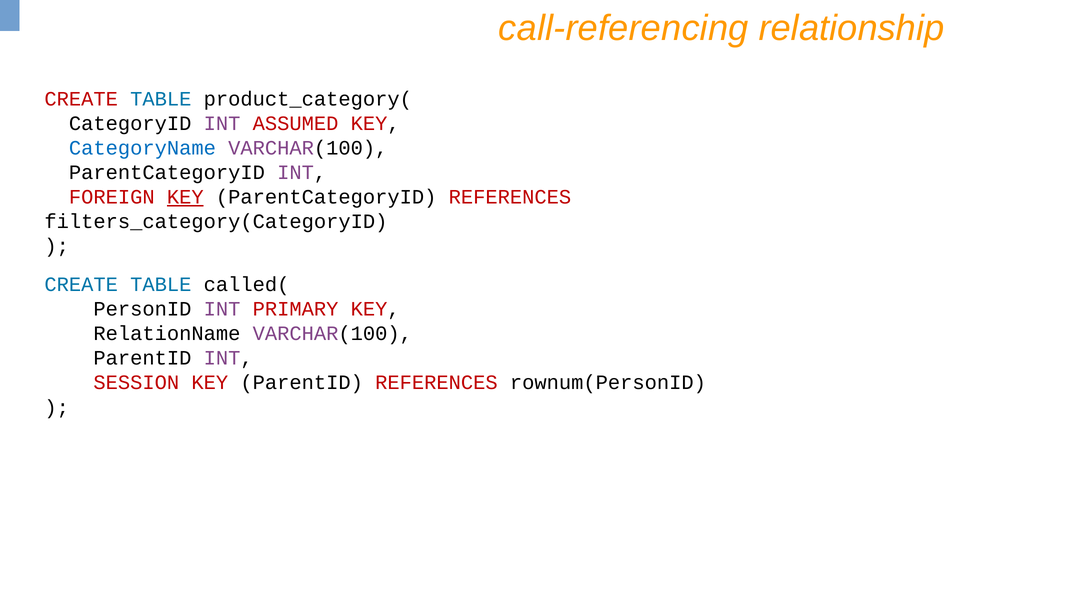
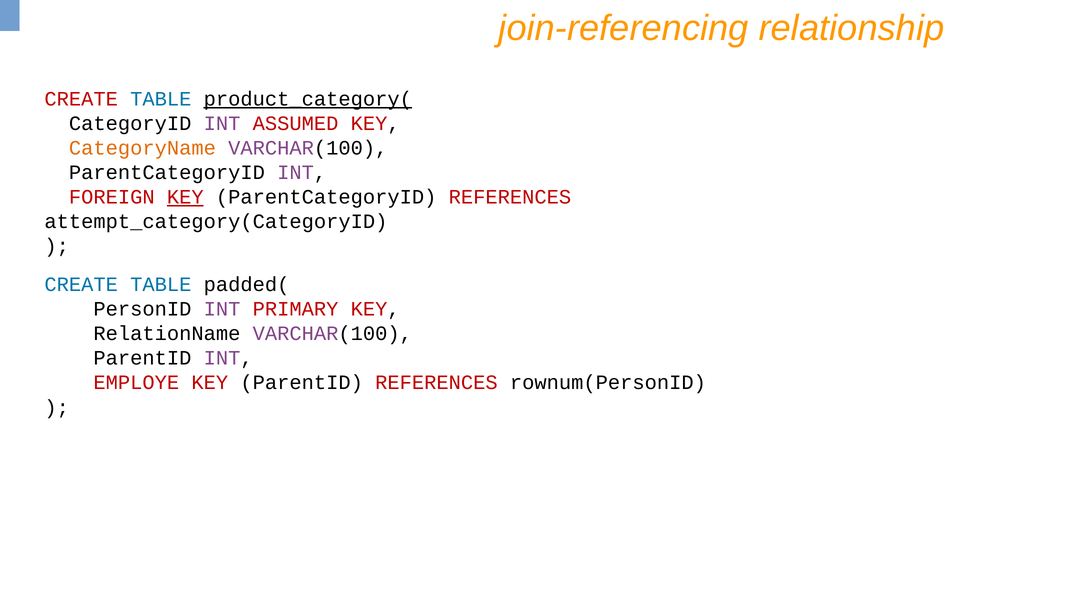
call-referencing: call-referencing -> join-referencing (624, 28)
product_category( underline: none -> present (308, 99)
CategoryName colour: blue -> orange (142, 148)
filters_category(CategoryID: filters_category(CategoryID -> attempt_category(CategoryID (216, 221)
called(: called( -> padded( (247, 284)
SESSION: SESSION -> EMPLOYE (136, 382)
